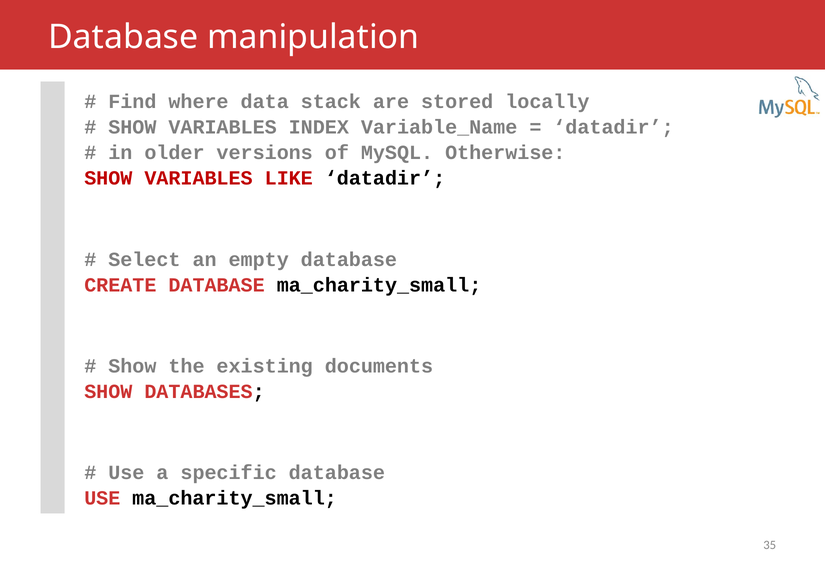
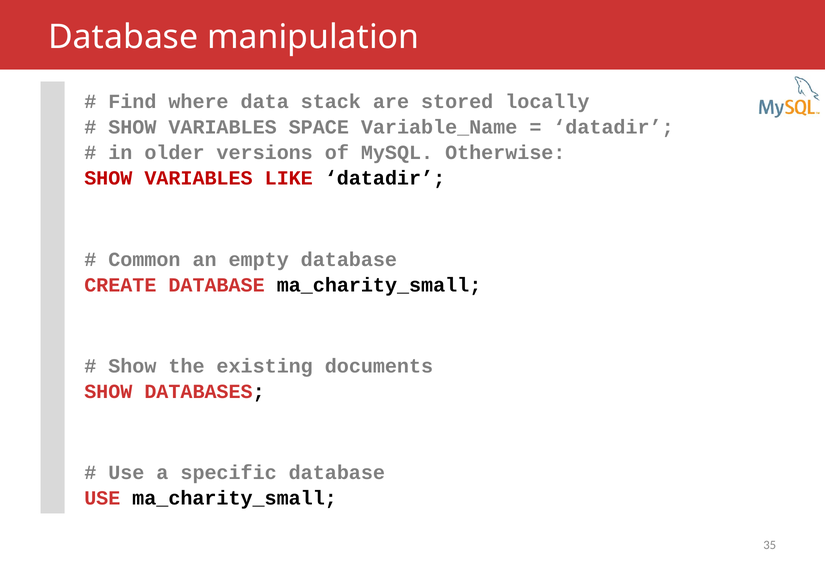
INDEX: INDEX -> SPACE (319, 127)
Select: Select -> Common (144, 260)
